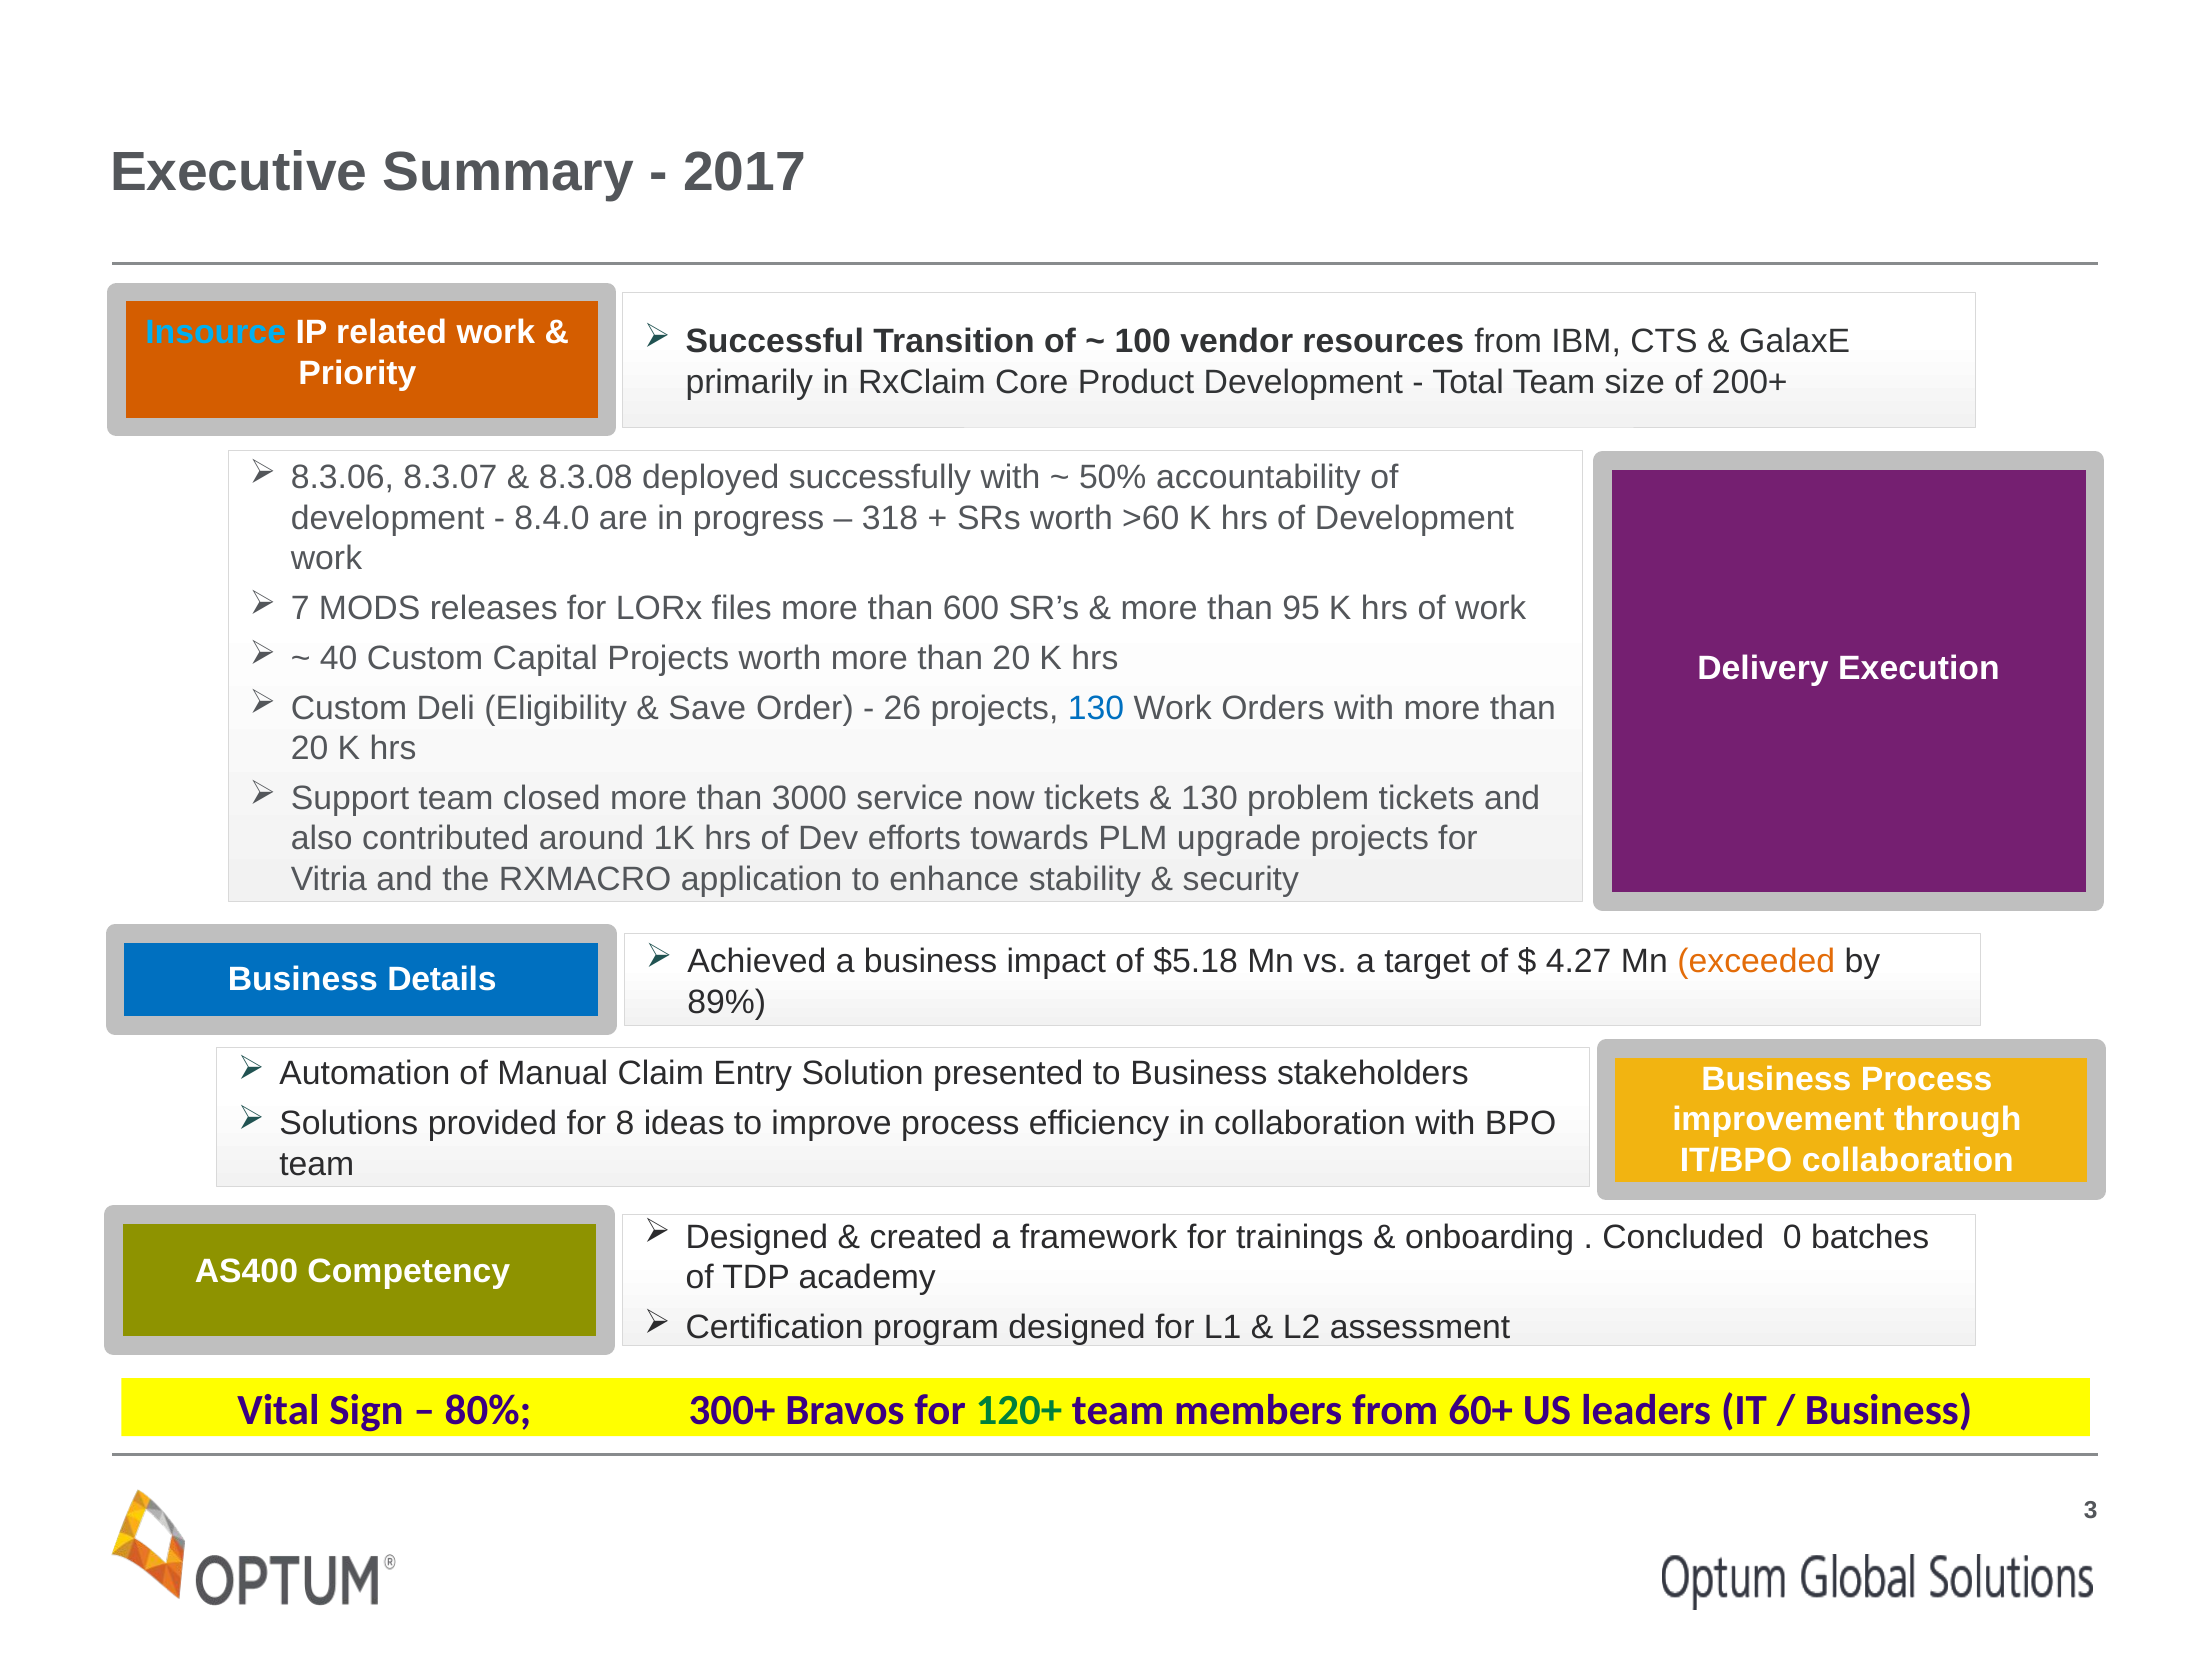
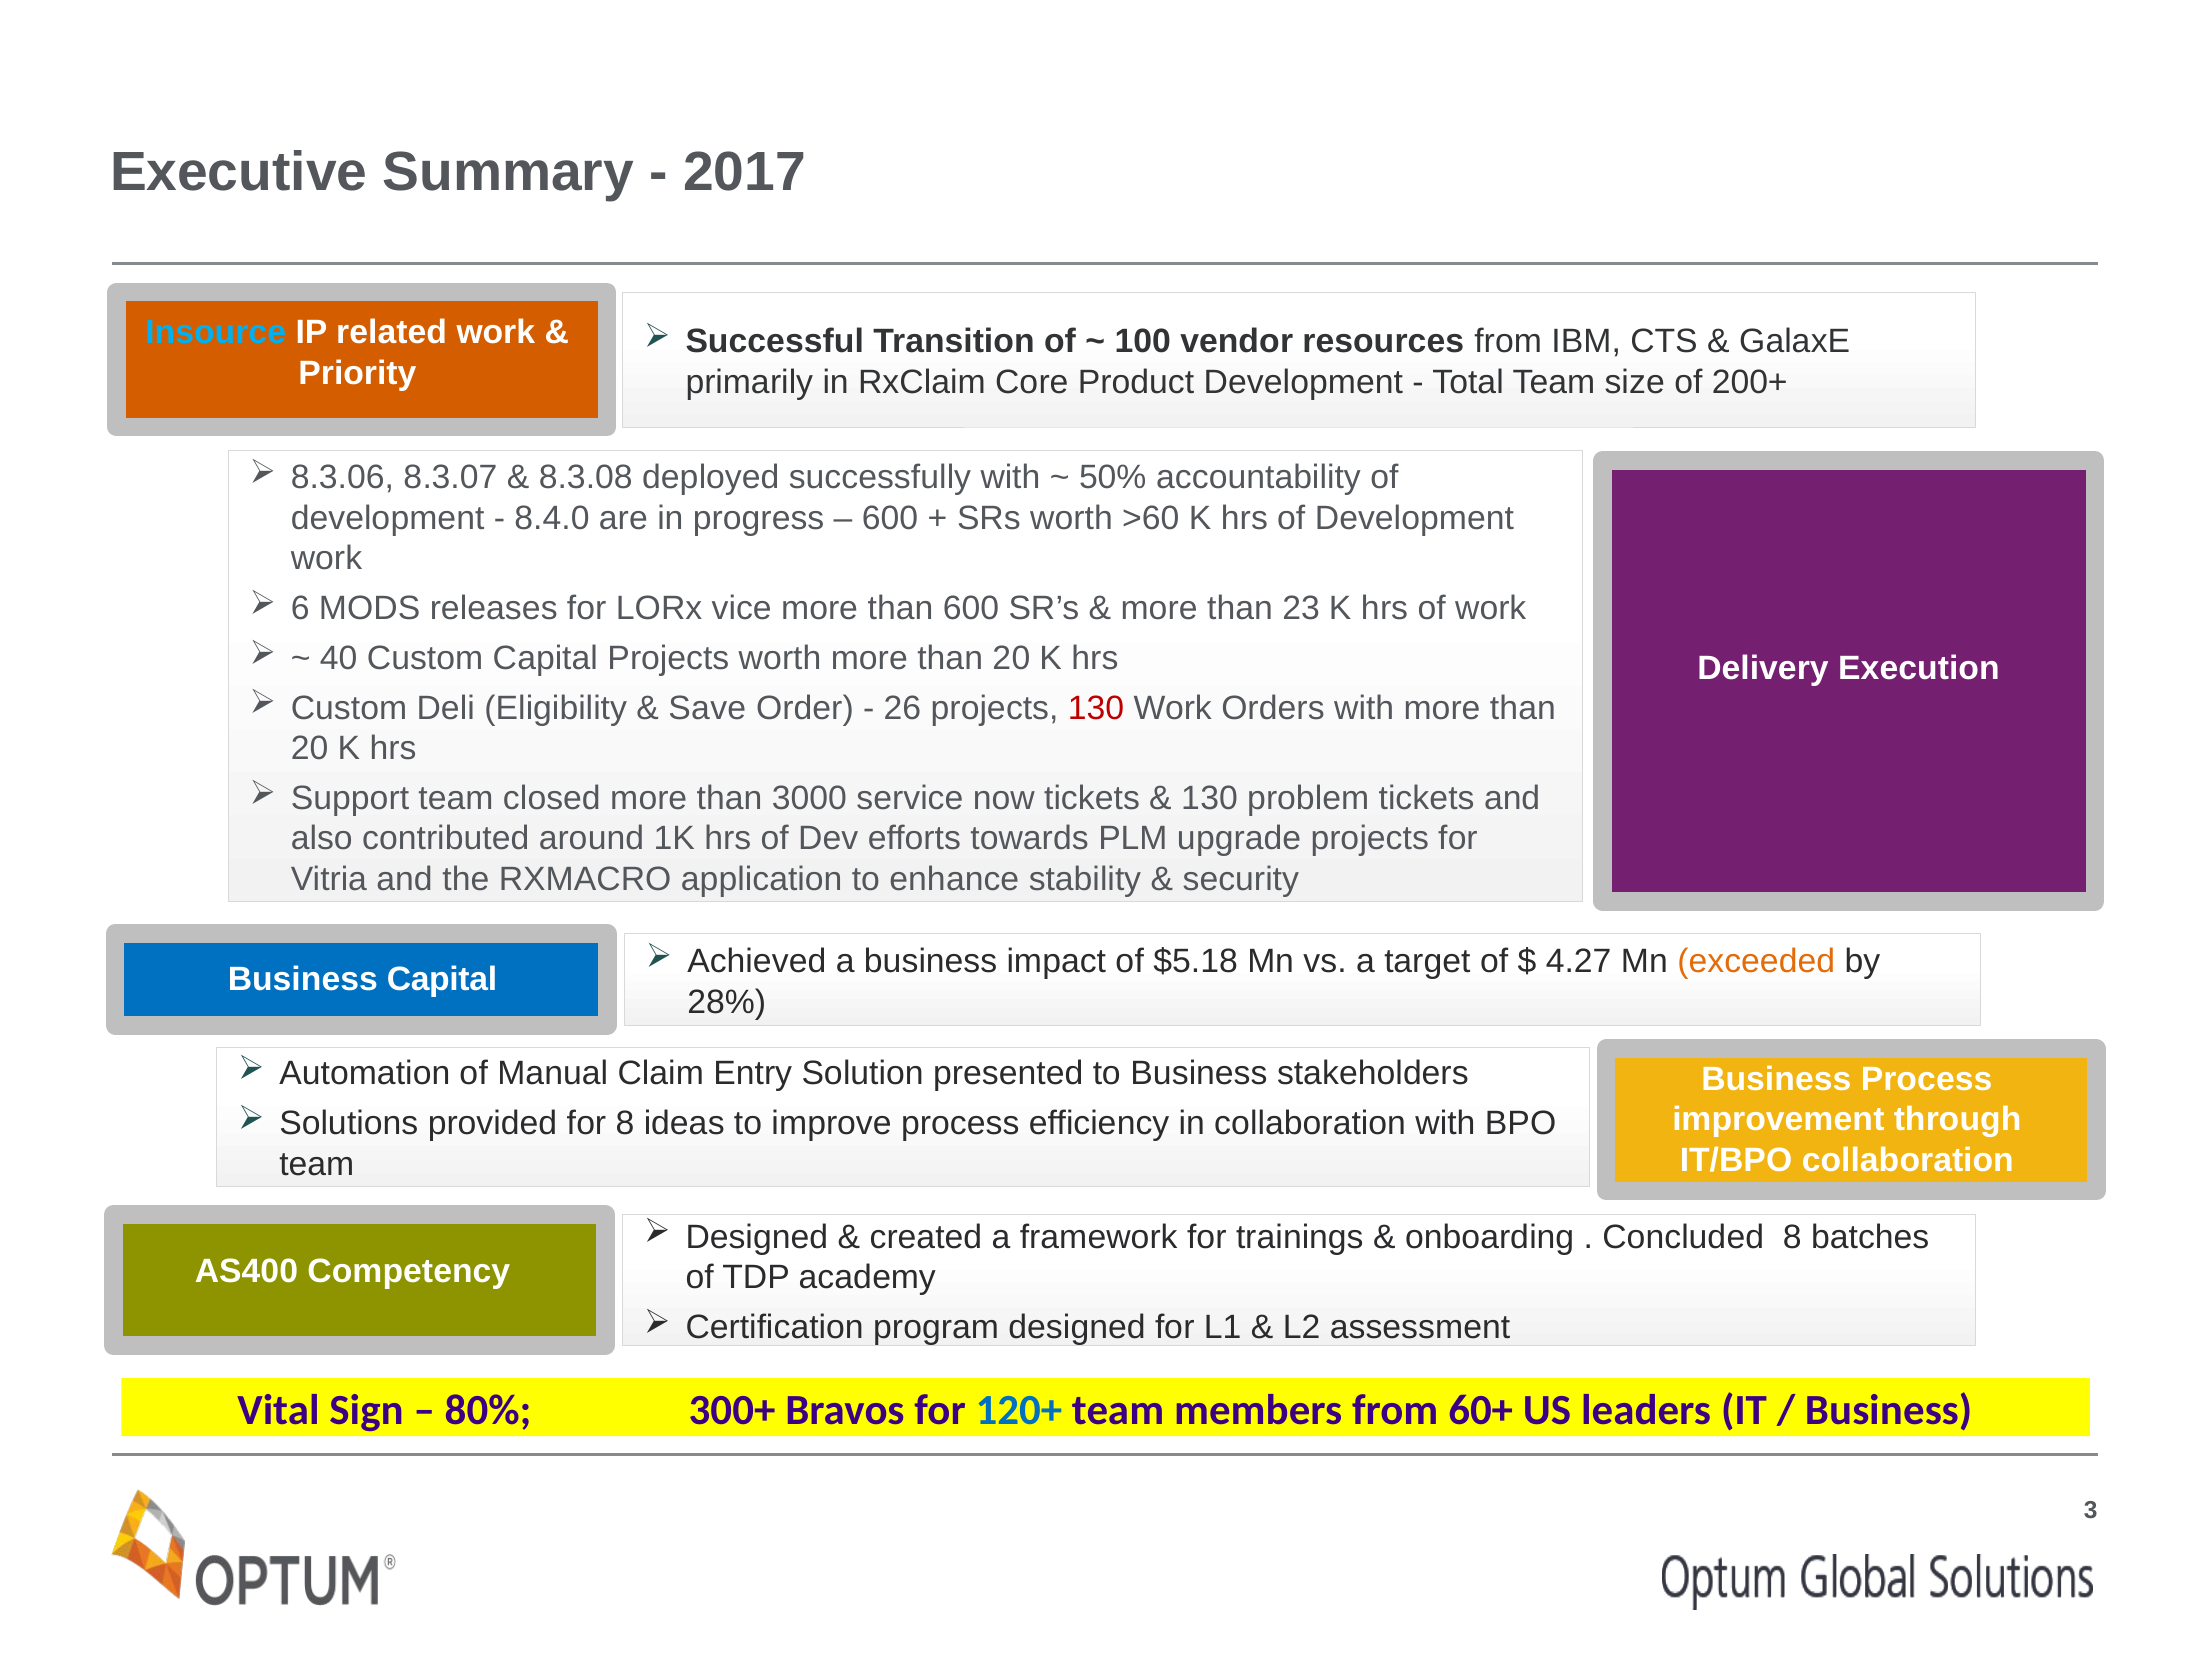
318: 318 -> 600 (890, 518)
7: 7 -> 6 (300, 609)
files: files -> vice (742, 609)
95: 95 -> 23 (1301, 609)
130 colour: blue -> red (1096, 708)
Details: Details -> Capital (442, 979)
89%: 89% -> 28% (727, 1002)
Concluded 0: 0 -> 8 (1792, 1237)
120+ colour: green -> blue (1019, 1410)
